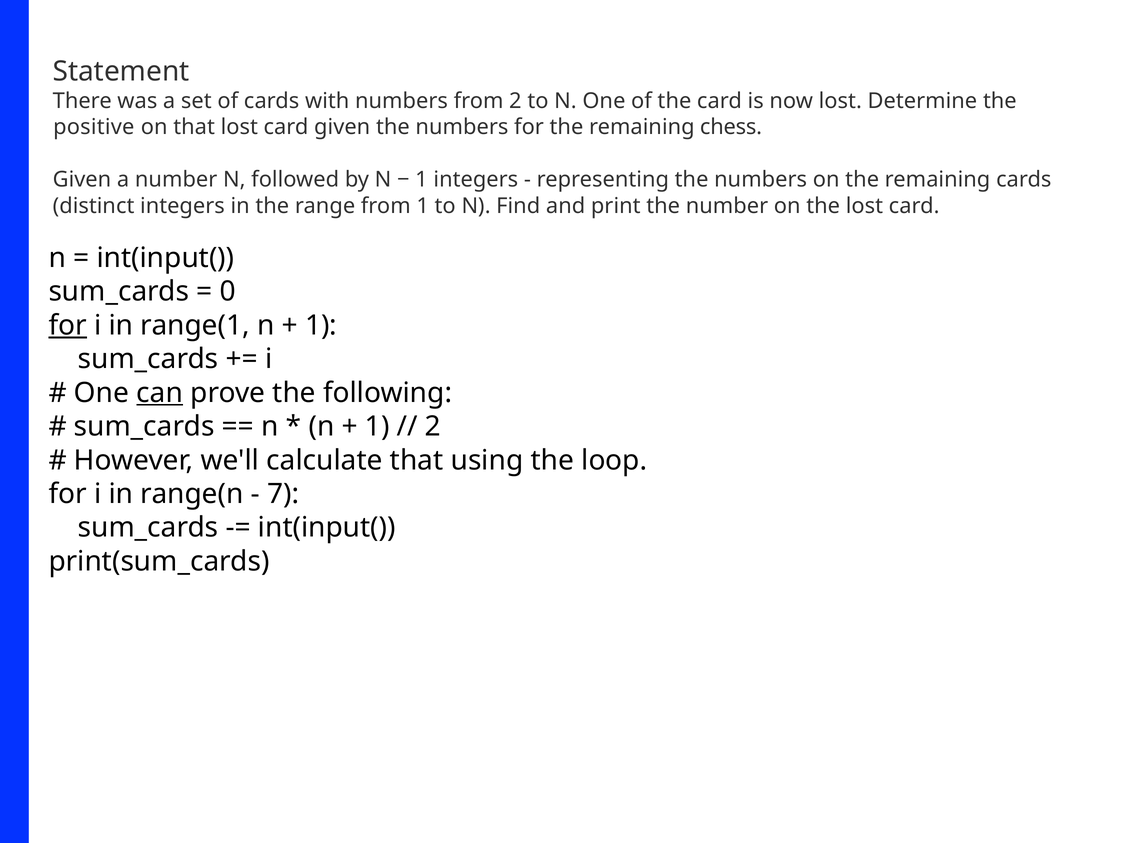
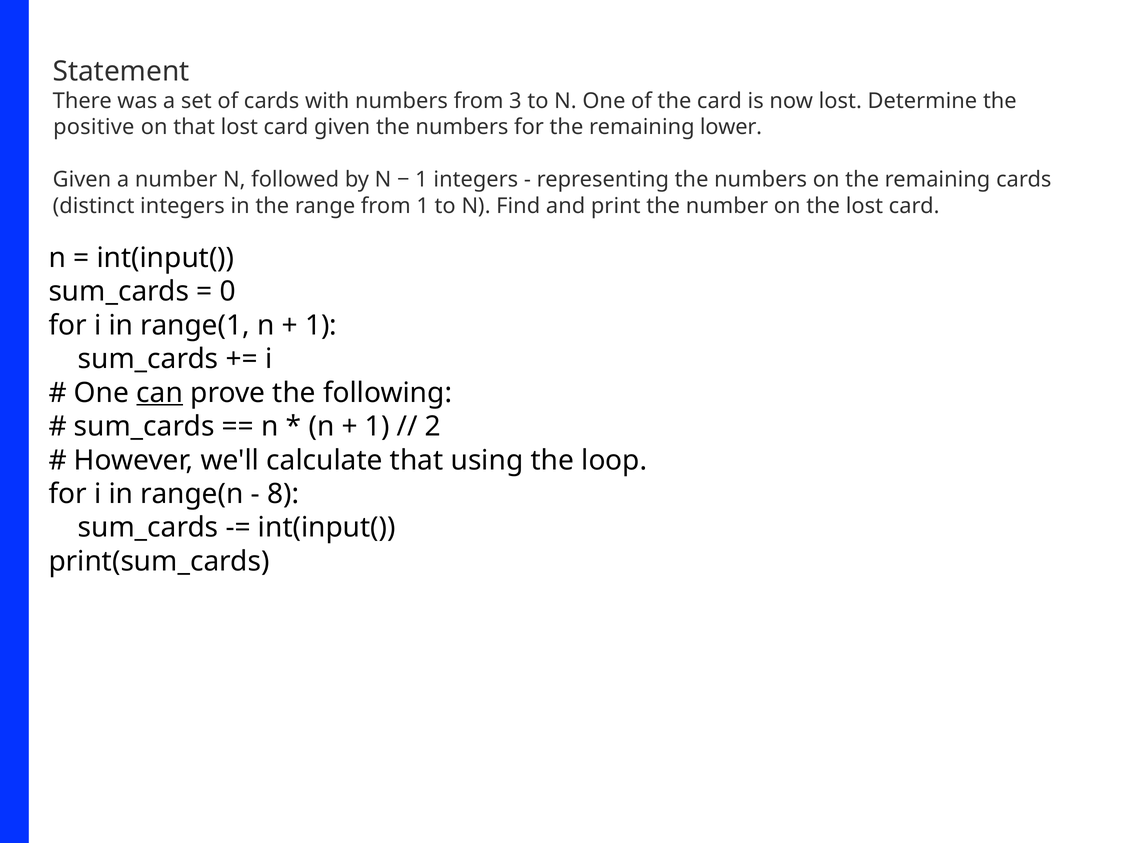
from 2: 2 -> 3 (515, 101)
chess: chess -> lower (731, 127)
for underline: present -> none (68, 325)
7: 7 -> 8 (283, 494)
